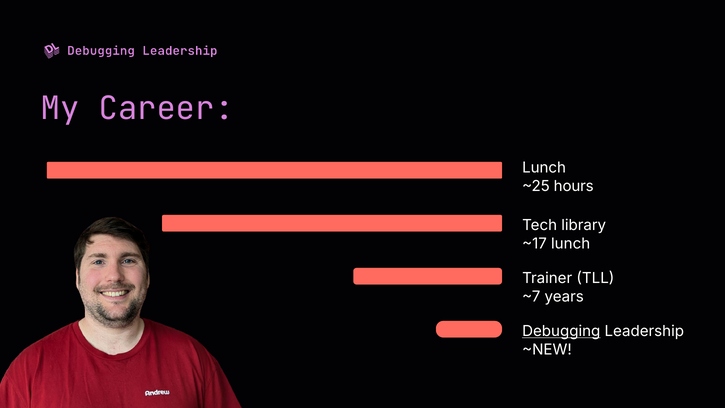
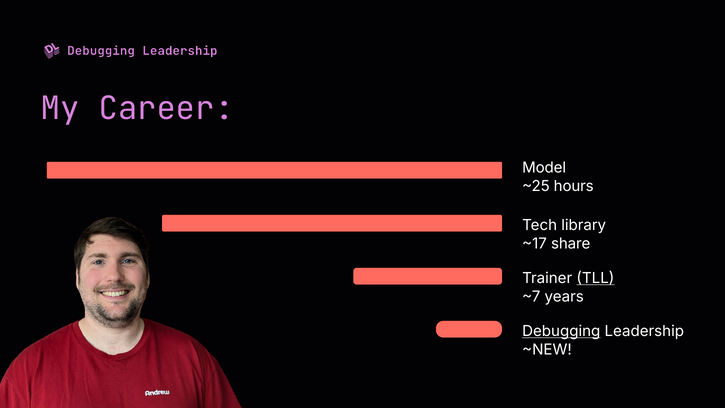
Lunch: Lunch -> Model (544, 168)
~17 lunch: lunch -> share (571, 244)
TLL underline: none -> present (595, 278)
